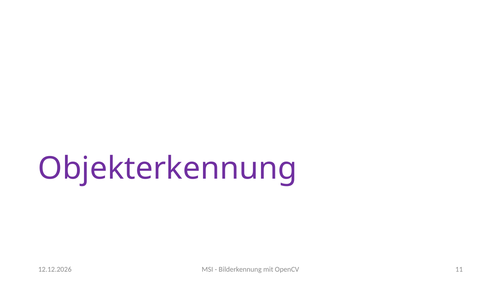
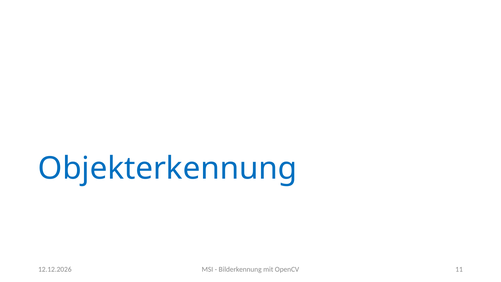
Objekterkennung colour: purple -> blue (167, 168)
